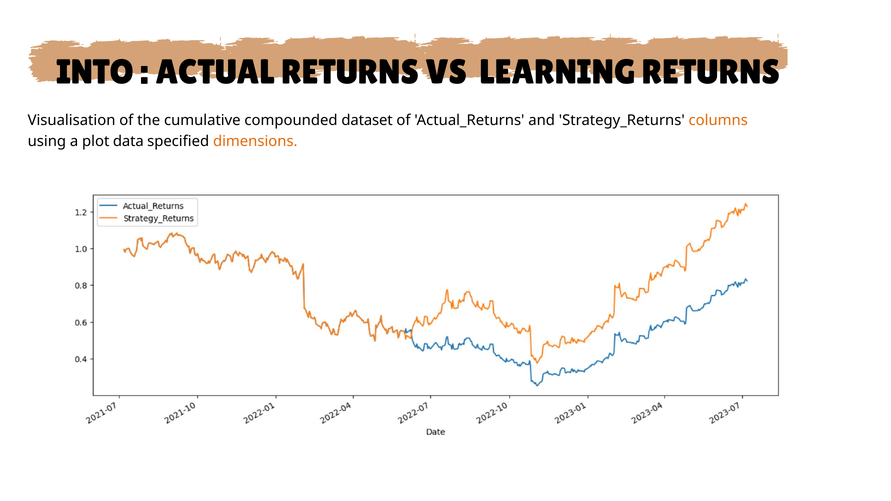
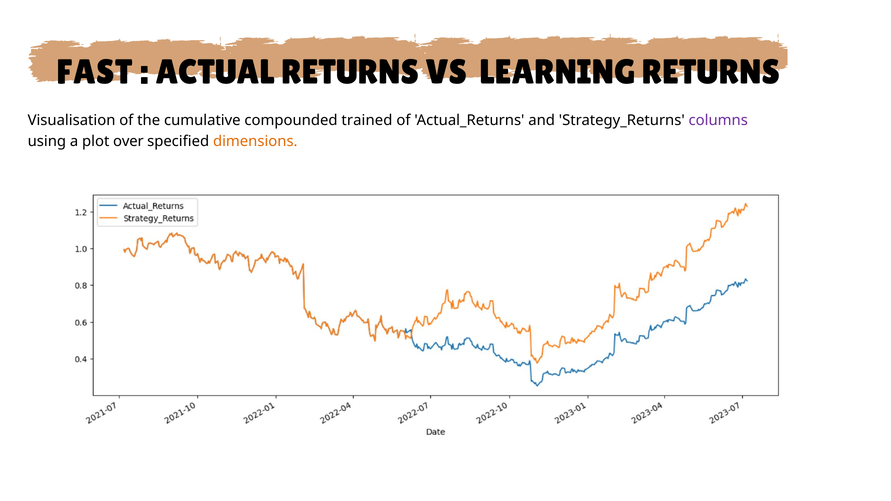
INTO: INTO -> FAST (95, 72)
dataset: dataset -> trained (367, 120)
columns colour: orange -> purple (718, 120)
data: data -> over (128, 141)
